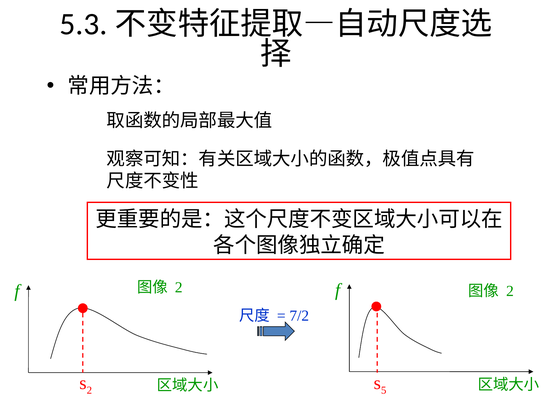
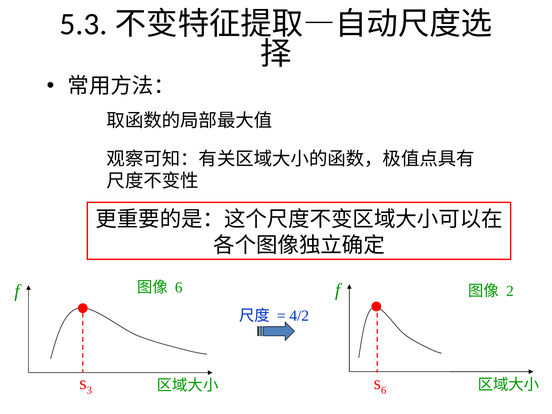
2: 2 -> 6 (179, 287)
7/2: 7/2 -> 4/2 (299, 316)
2: 2 -> 3 (89, 390)
5: 5 -> 6 (384, 390)
